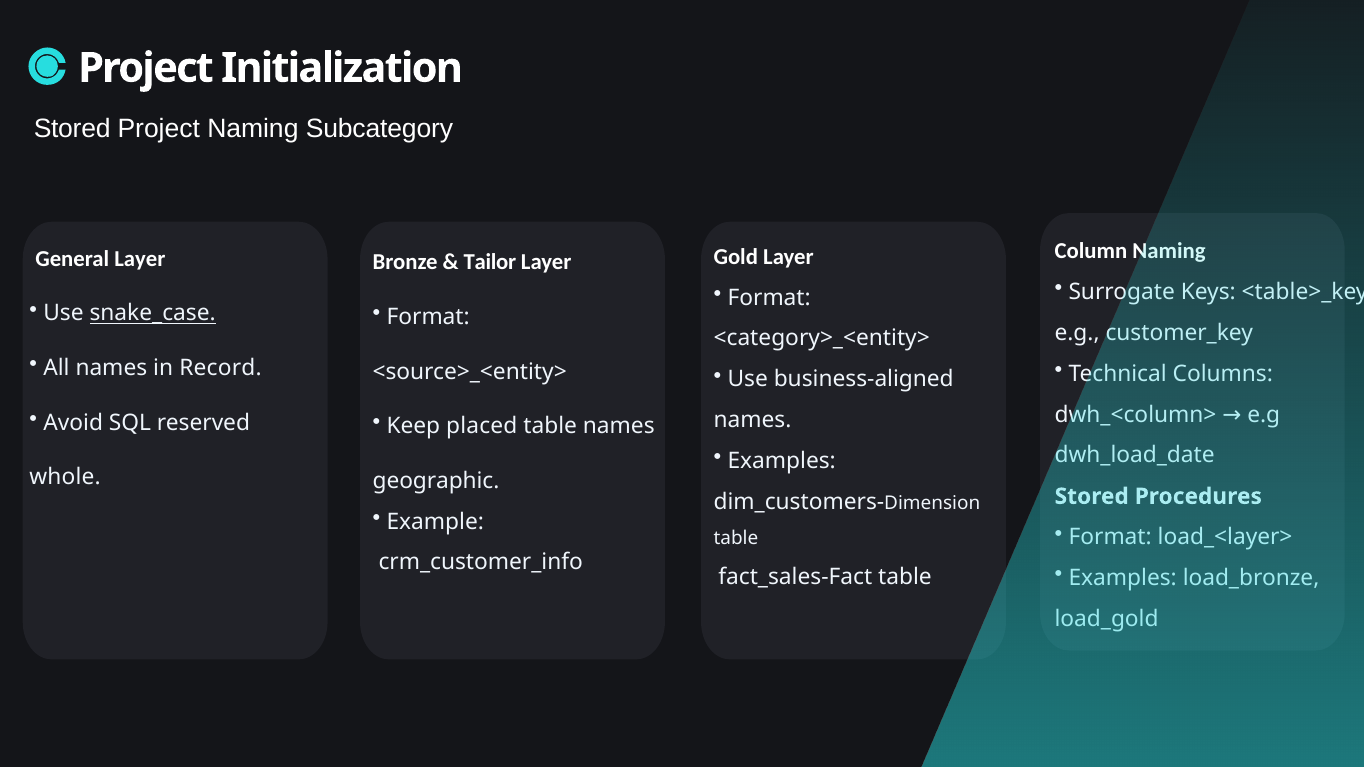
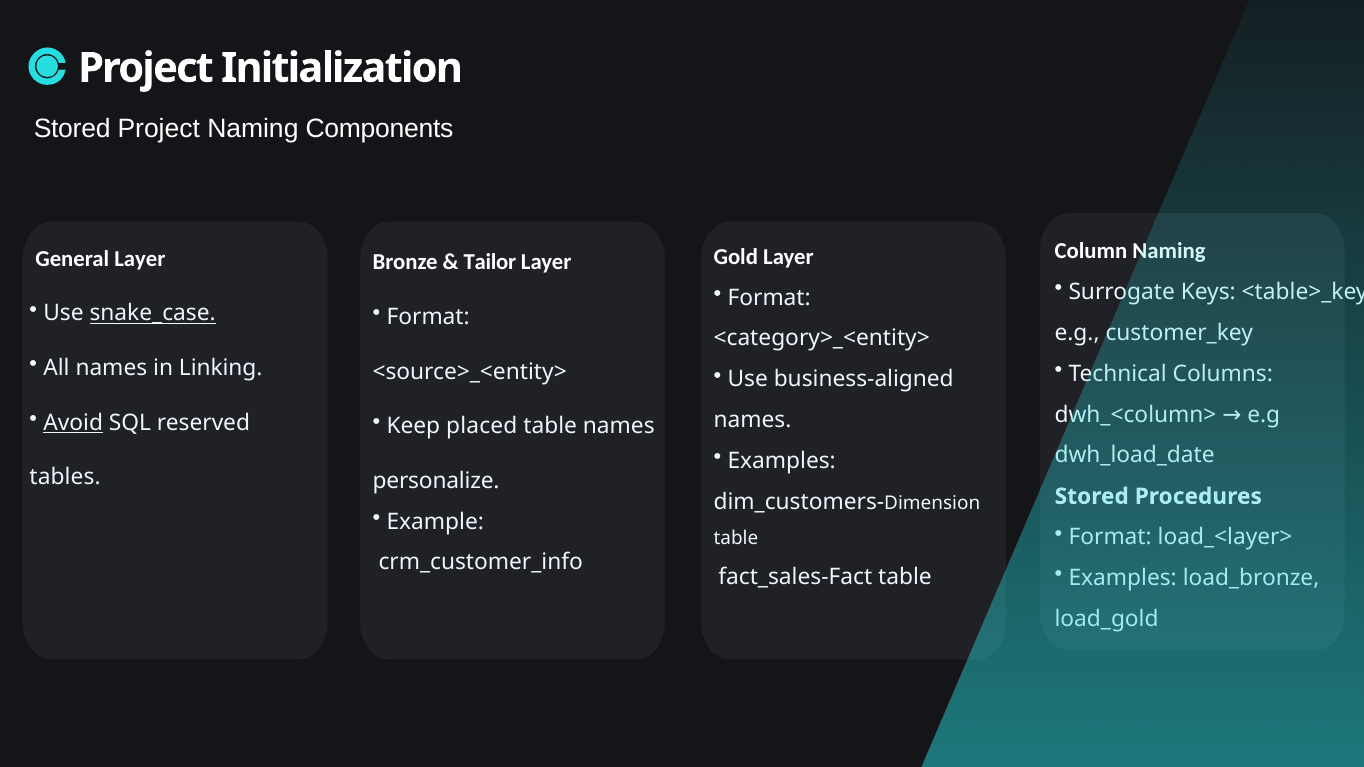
Subcategory: Subcategory -> Components (379, 129)
Record: Record -> Linking (221, 368)
Avoid underline: none -> present (73, 423)
whole: whole -> tables (65, 477)
geographic: geographic -> personalize (436, 481)
